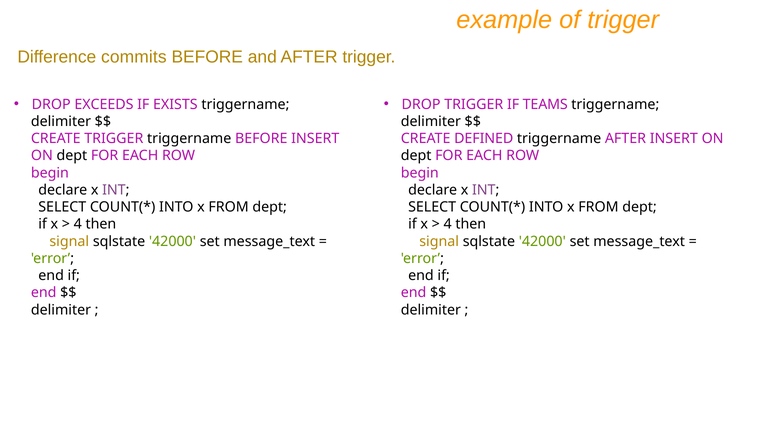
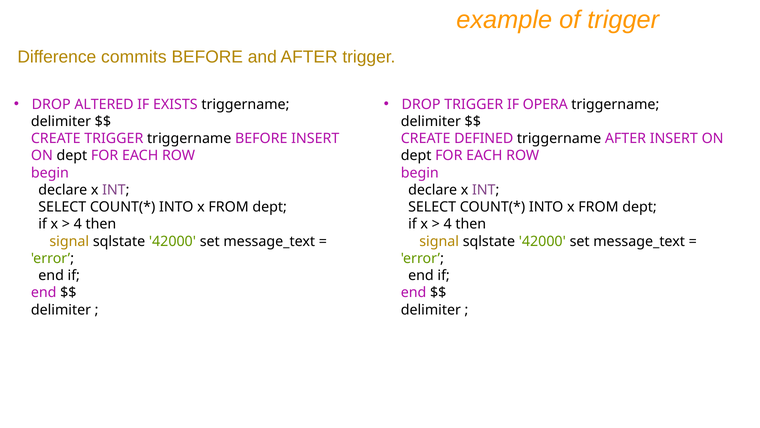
EXCEEDS: EXCEEDS -> ALTERED (104, 104)
TEAMS: TEAMS -> OPERA (545, 104)
